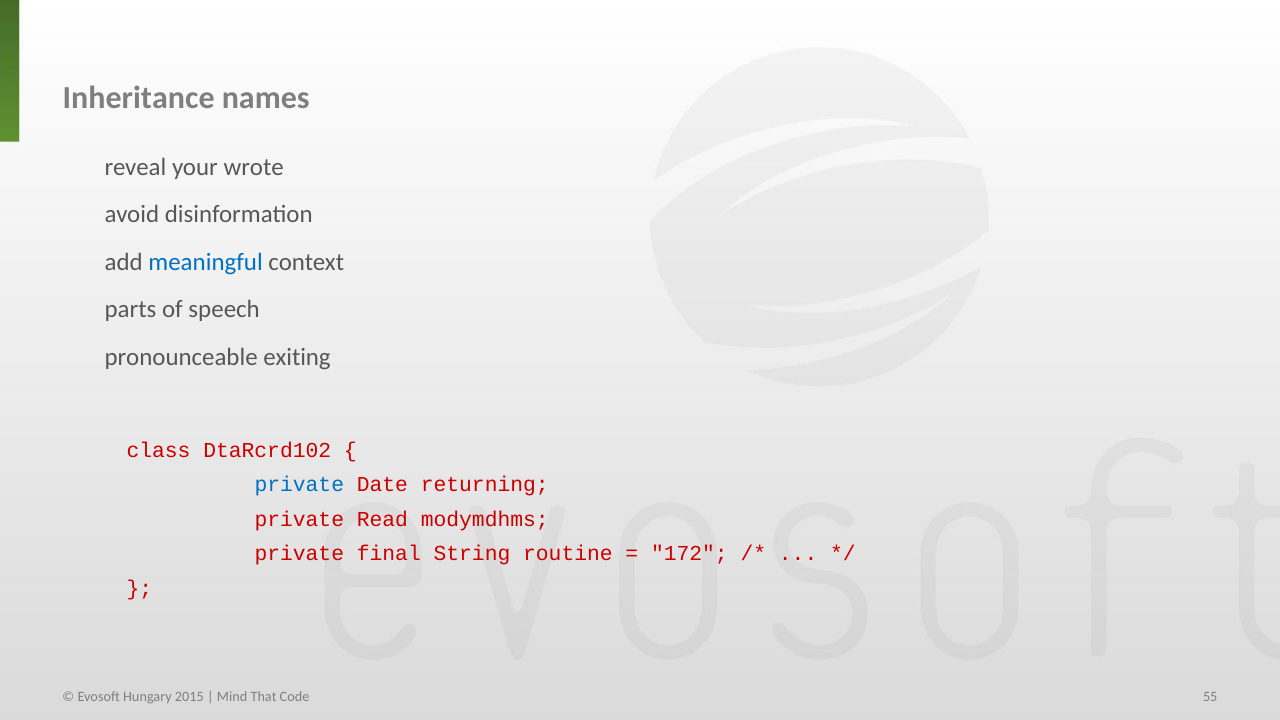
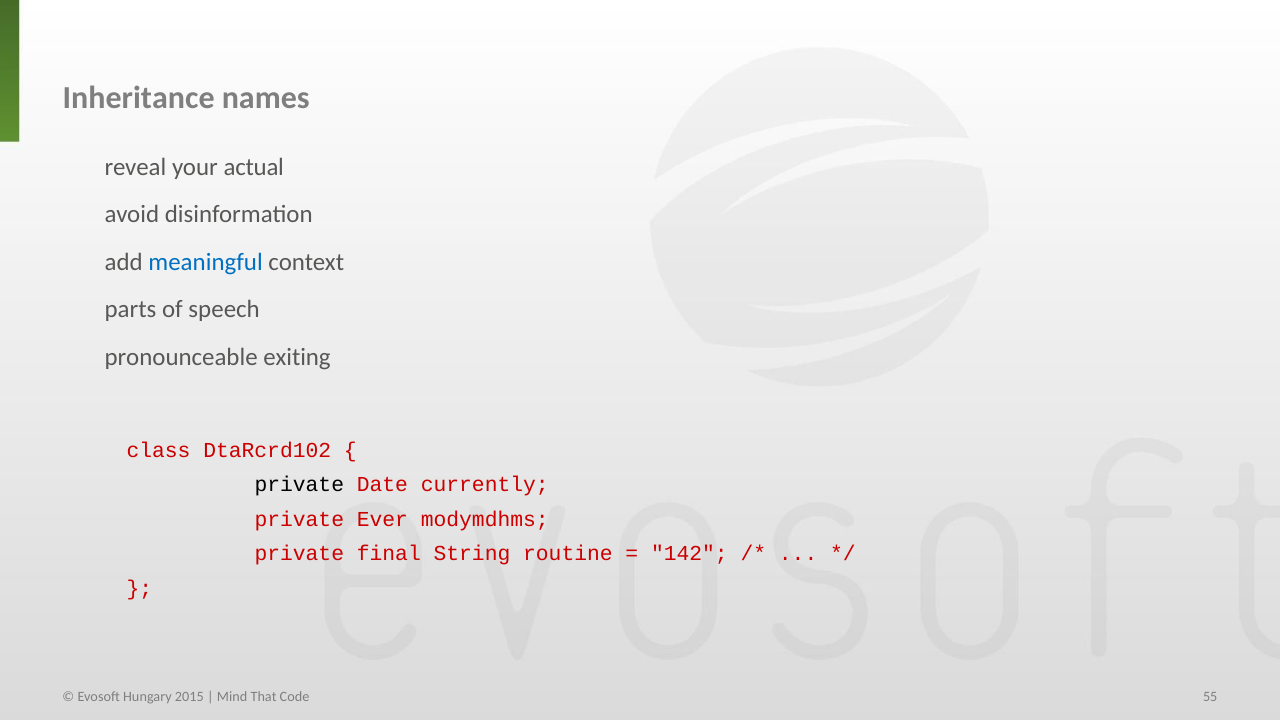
wrote: wrote -> actual (254, 167)
private colour: blue -> black (299, 485)
returning: returning -> currently (485, 485)
Read: Read -> Ever (382, 519)
172: 172 -> 142 (689, 554)
